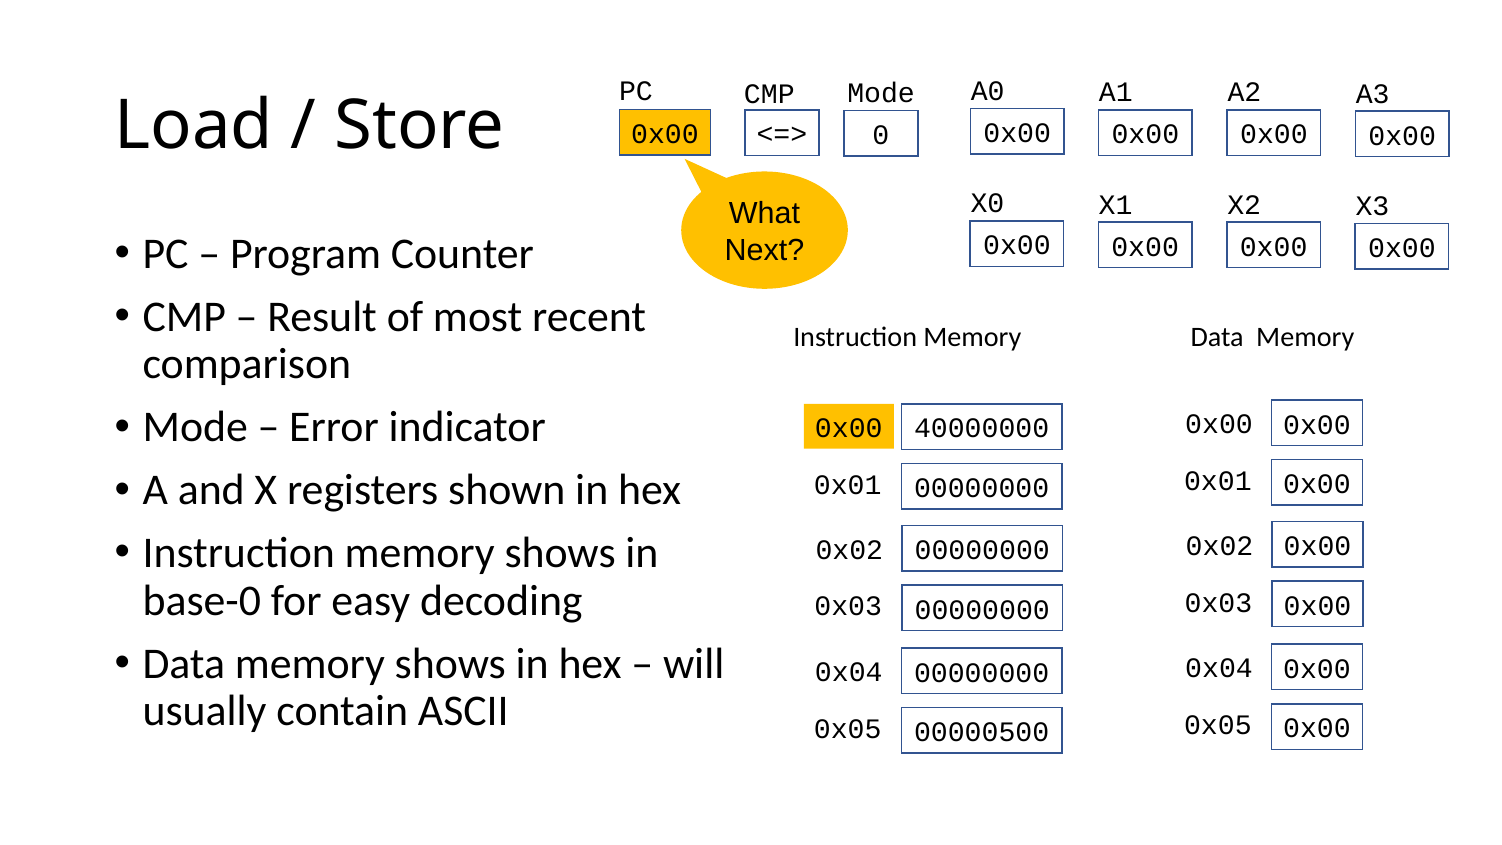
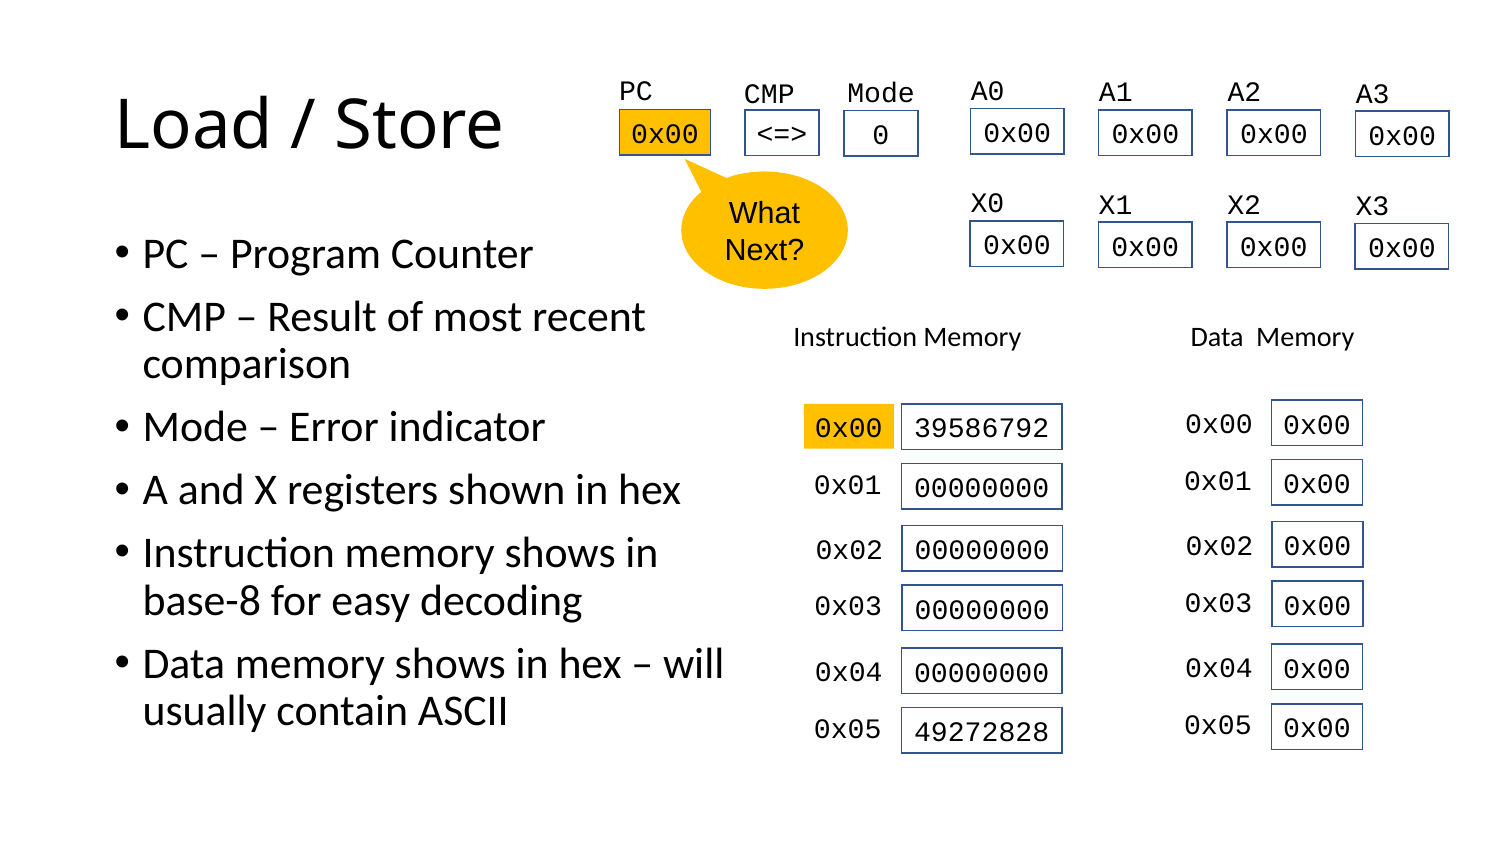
40000000: 40000000 -> 39586792 (982, 429)
base-0: base-0 -> base-8 (202, 600)
00000500: 00000500 -> 49272828 (982, 732)
